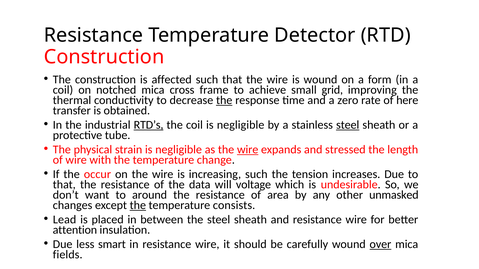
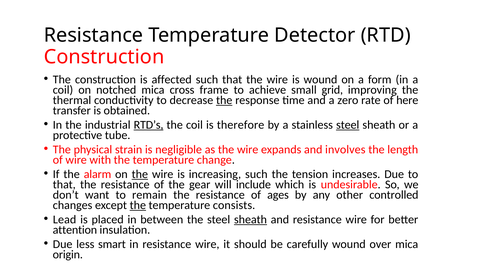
coil is negligible: negligible -> therefore (241, 125)
wire underline: present -> none (248, 150)
stressed: stressed -> involves (345, 150)
occur: occur -> alarm (98, 174)
the underline: none -> present (140, 174)
data: data -> gear (200, 185)
voltage: voltage -> include (253, 185)
around: around -> remain (150, 195)
area: area -> ages (278, 195)
unmasked: unmasked -> controlled (394, 195)
sheath underline: none -> present (250, 220)
over underline: present -> none (380, 245)
fields: fields -> origin (68, 255)
